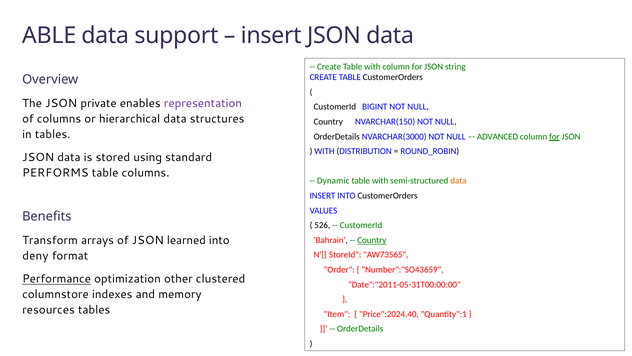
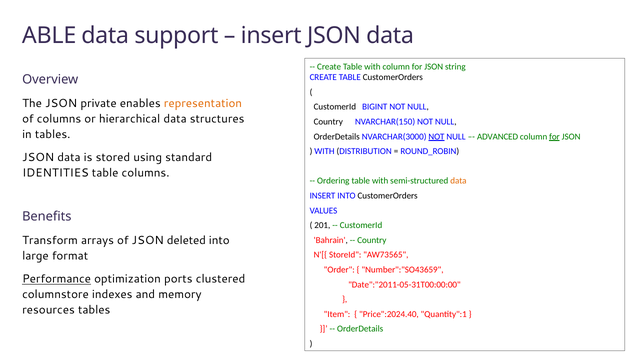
representation colour: purple -> orange (203, 103)
NOT underline: none -> present (436, 136)
PERFORMS: PERFORMS -> IDENTITIES (55, 173)
Dynamic: Dynamic -> Ordering (333, 181)
526: 526 -> 201 (322, 225)
learned: learned -> deleted (186, 240)
Country underline: present -> none (372, 240)
deny: deny -> large (35, 255)
other: other -> ports (178, 279)
